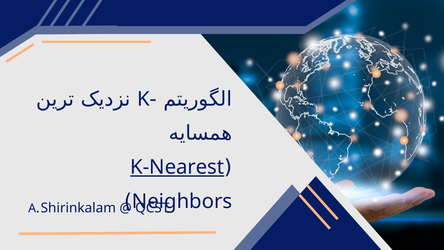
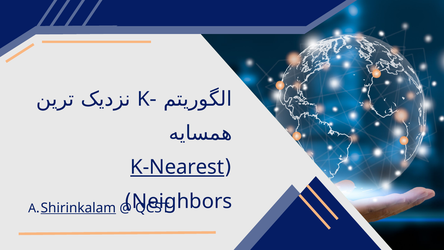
Shirinkalam underline: none -> present (78, 208)
